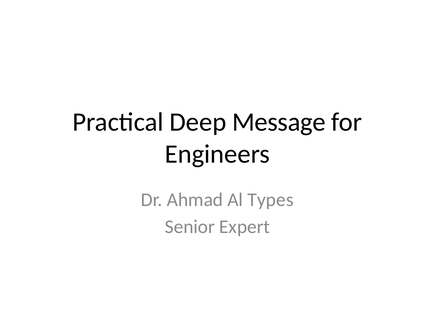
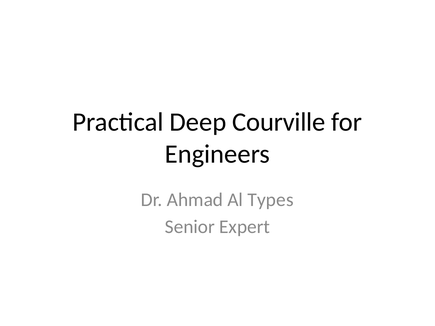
Message: Message -> Courville (279, 122)
